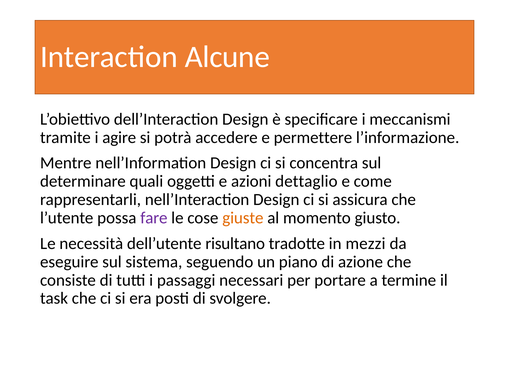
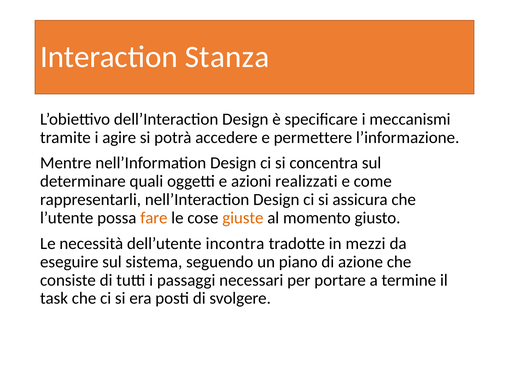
Alcune: Alcune -> Stanza (227, 57)
dettaglio: dettaglio -> realizzati (306, 181)
fare colour: purple -> orange (154, 218)
risultano: risultano -> incontra (235, 243)
